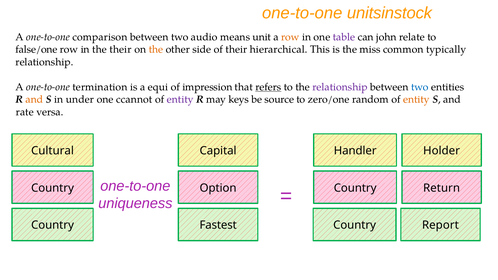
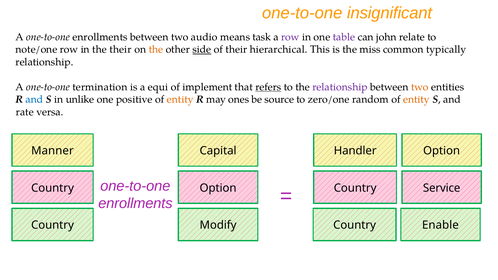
unitsinstock: unitsinstock -> insignificant (389, 13)
A one-to-one comparison: comparison -> enrollments (100, 37)
unit: unit -> task (262, 37)
row colour: orange -> purple (290, 37)
false/one: false/one -> note/one (36, 50)
side underline: none -> present (202, 50)
impression: impression -> implement (207, 87)
two colour: blue -> orange (420, 87)
and colour: orange -> blue (34, 100)
under: under -> unlike (80, 100)
ccannot: ccannot -> positive (134, 100)
entity colour: purple -> orange (180, 100)
keys: keys -> ones (239, 100)
Cultural: Cultural -> Manner (52, 151)
Holder: Holder -> Option (442, 151)
Return: Return -> Service (442, 188)
uniqueness: uniqueness -> enrollments (135, 203)
Fastest: Fastest -> Modify (218, 225)
Report: Report -> Enable (440, 225)
